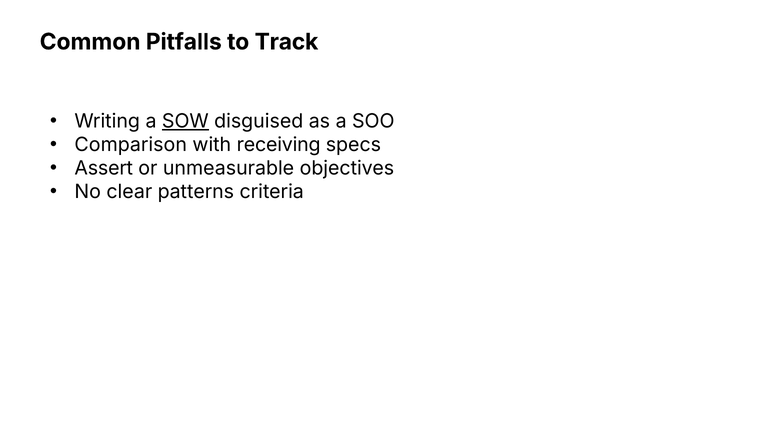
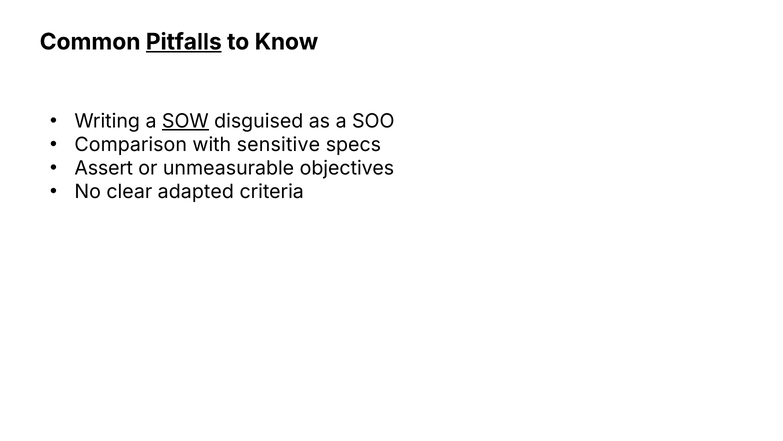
Pitfalls underline: none -> present (184, 42)
Track: Track -> Know (286, 42)
receiving: receiving -> sensitive (278, 145)
patterns: patterns -> adapted (196, 192)
